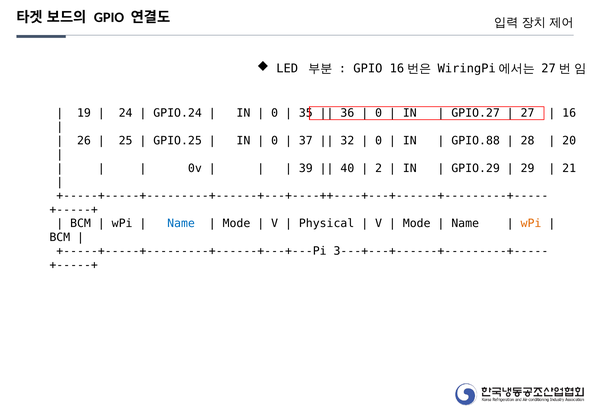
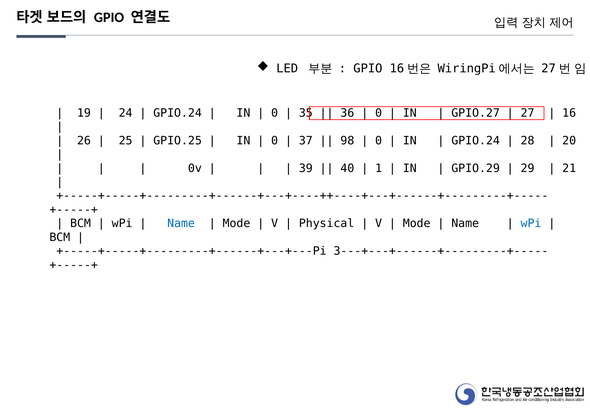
32: 32 -> 98 (347, 140)
GPIO.88: GPIO.88 -> GPIO.24 (476, 140)
2: 2 -> 1 (379, 168)
wPi colour: orange -> blue (531, 223)
